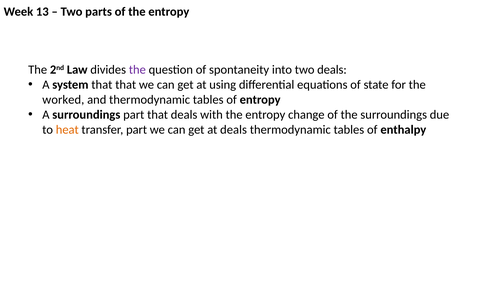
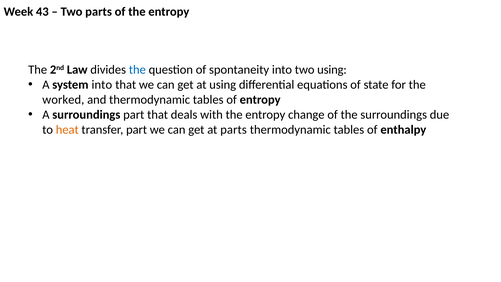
13: 13 -> 43 (42, 12)
the colour: purple -> blue (137, 70)
two deals: deals -> using (332, 70)
system that: that -> into (102, 85)
at deals: deals -> parts (234, 130)
